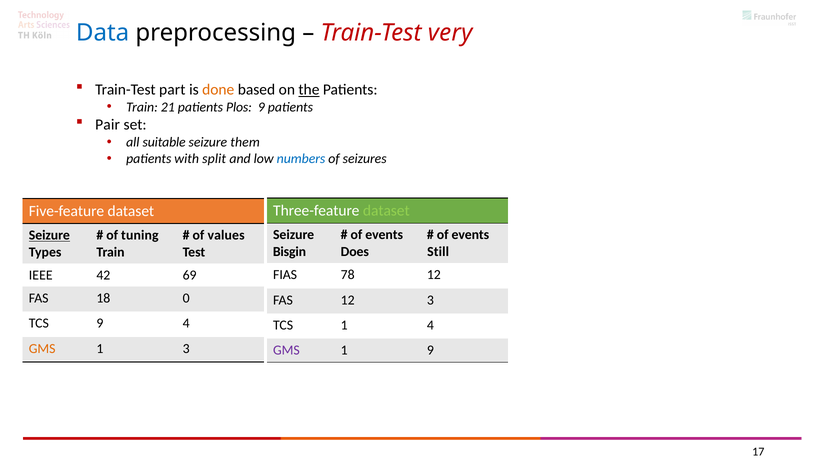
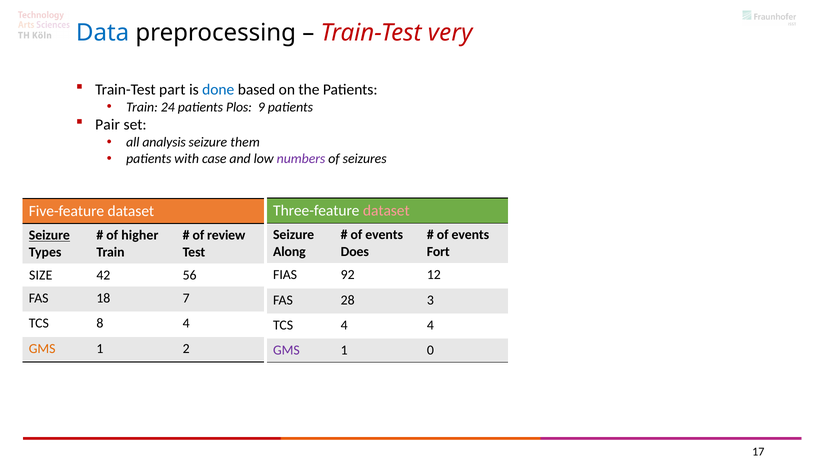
done colour: orange -> blue (218, 90)
the underline: present -> none (309, 90)
21: 21 -> 24 (168, 107)
suitable: suitable -> analysis (164, 142)
split: split -> case (214, 159)
numbers colour: blue -> purple (301, 159)
dataset colour: light green -> pink (386, 211)
tuning: tuning -> higher (140, 235)
values: values -> review (226, 235)
Bisgin: Bisgin -> Along (289, 252)
Still: Still -> Fort (438, 252)
78: 78 -> 92 (348, 275)
IEEE: IEEE -> SIZE (41, 275)
69: 69 -> 56 (190, 275)
0: 0 -> 7 (186, 298)
FAS 12: 12 -> 28 (348, 300)
TCS 9: 9 -> 8 (100, 323)
TCS 1: 1 -> 4 (344, 325)
1 3: 3 -> 2 (186, 348)
1 9: 9 -> 0 (430, 350)
